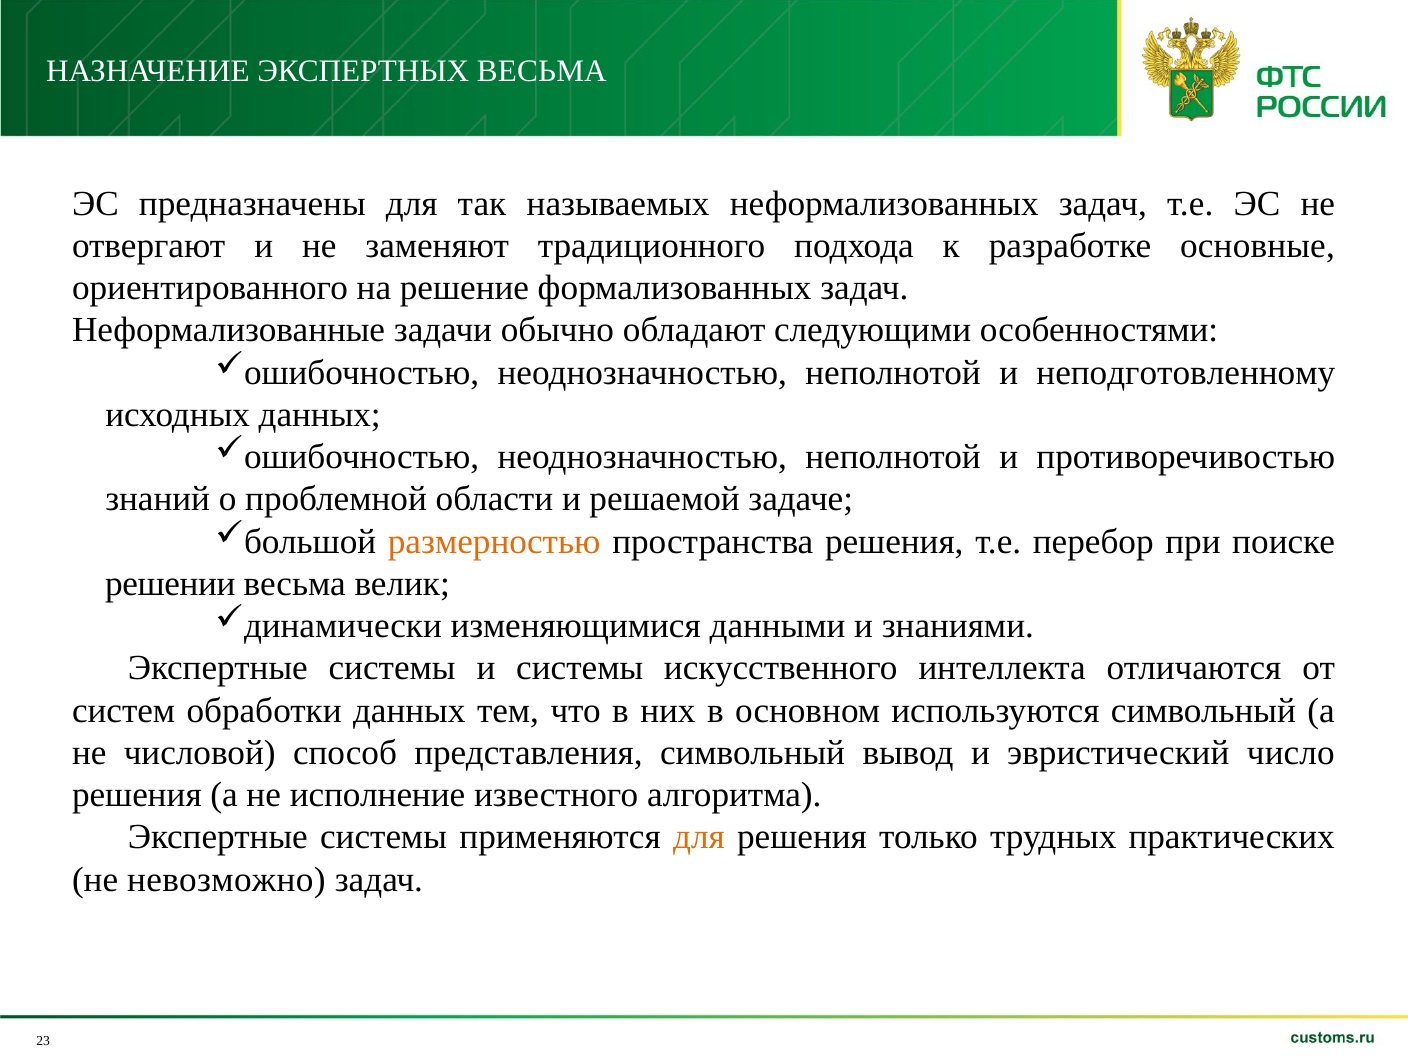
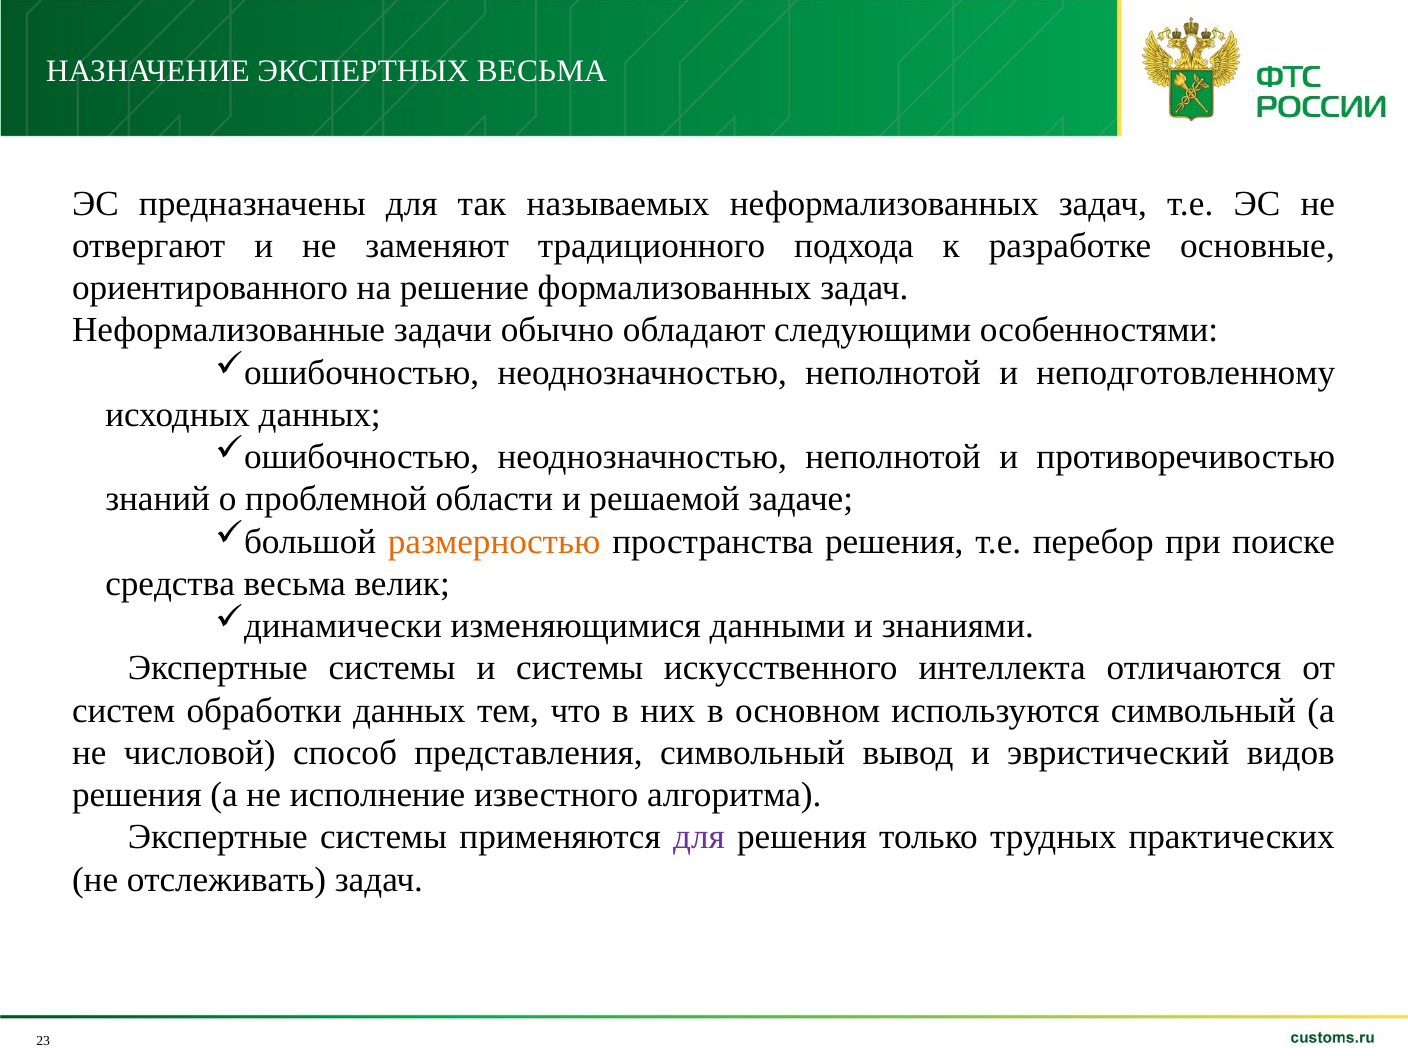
решении: решении -> средства (170, 584)
число: число -> видов (1291, 753)
для colour: orange -> purple (699, 837)
невозможно: невозможно -> отслеживать (227, 879)
